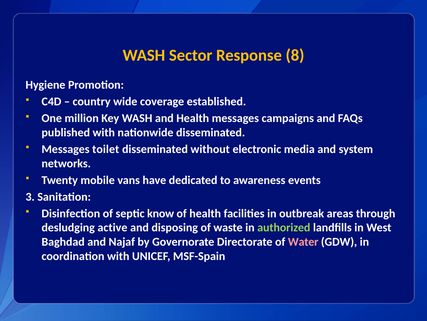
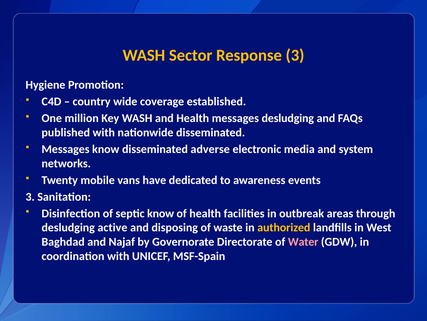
Response 8: 8 -> 3 (295, 55)
messages campaigns: campaigns -> desludging (288, 118)
Messages toilet: toilet -> know (106, 149)
without: without -> adverse (210, 149)
authorized colour: light green -> yellow (284, 227)
